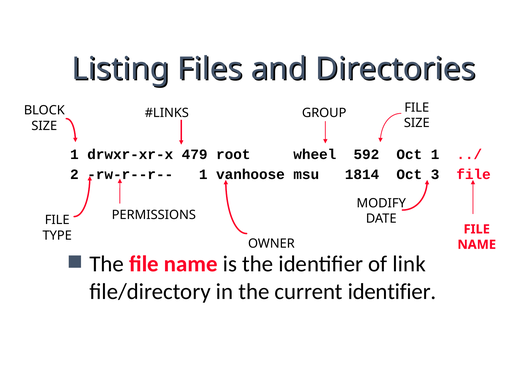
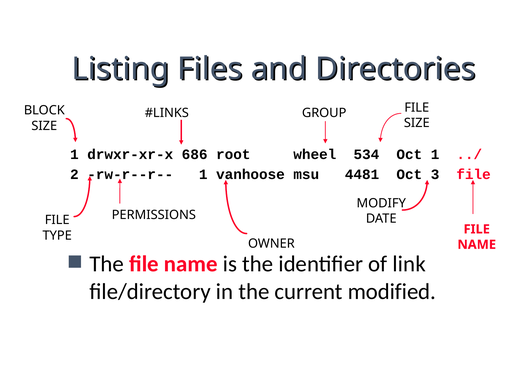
479: 479 -> 686 (195, 154)
592: 592 -> 534 (366, 154)
1814: 1814 -> 4481 (362, 174)
current identifier: identifier -> modified (392, 291)
